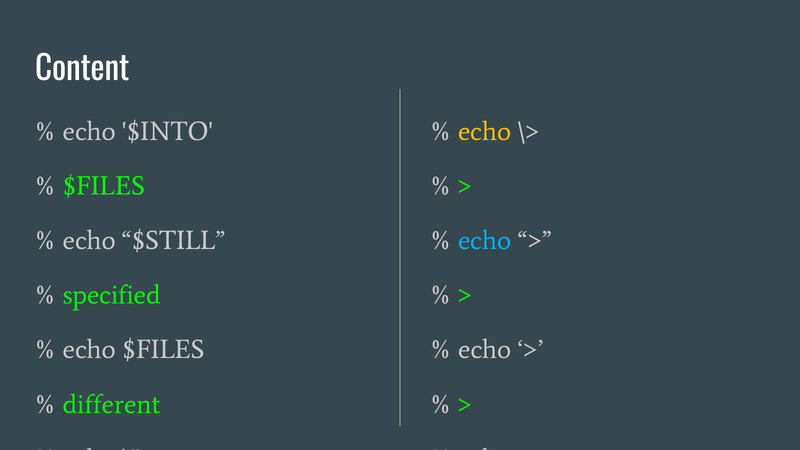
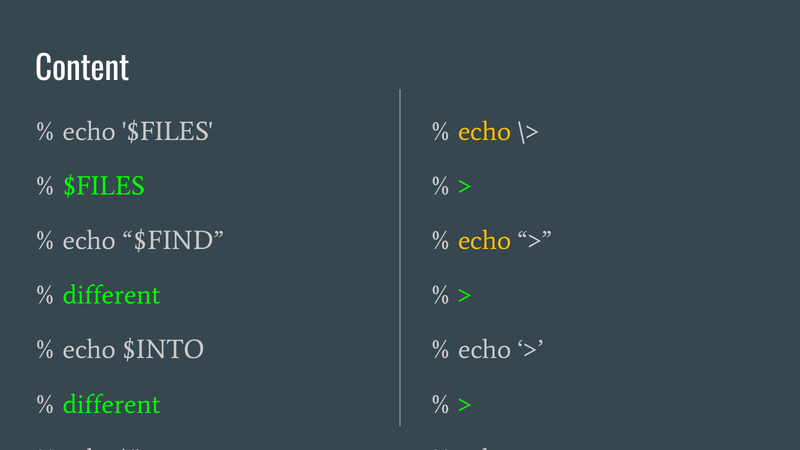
echo $INTO: $INTO -> $FILES (168, 131)
$STILL: $STILL -> $FIND (173, 241)
echo colour: light blue -> yellow (485, 241)
specified: specified -> different (112, 295)
echo $FILES: $FILES -> $INTO (164, 350)
